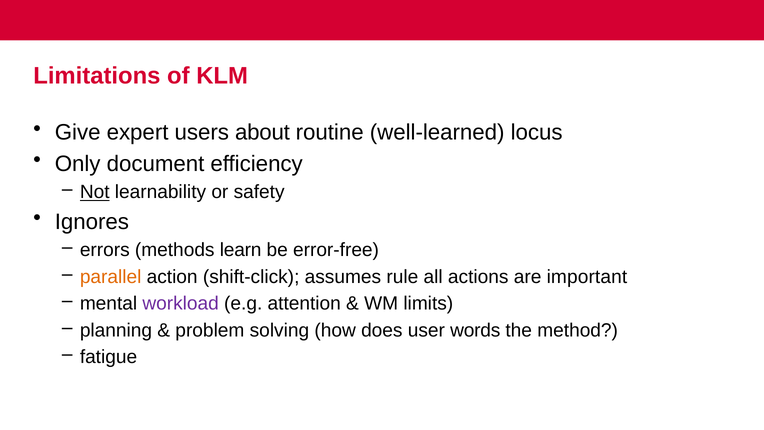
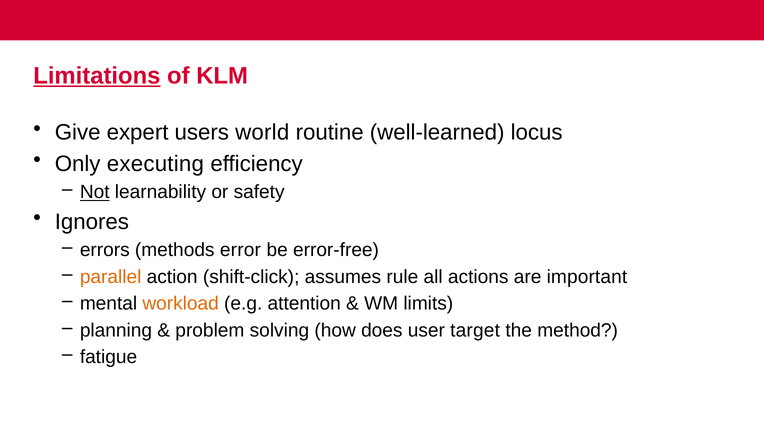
Limitations underline: none -> present (97, 76)
about: about -> world (262, 132)
document: document -> executing (155, 164)
learn: learn -> error (240, 250)
workload colour: purple -> orange (181, 303)
words: words -> target (475, 330)
